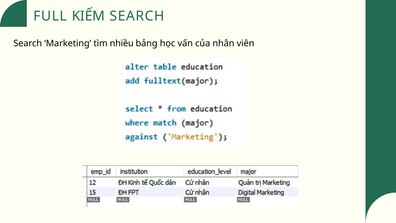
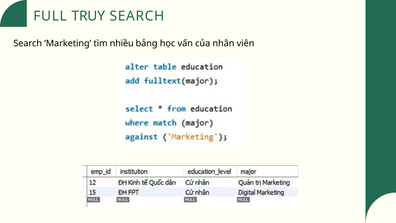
KIẾM: KIẾM -> TRUY (88, 16)
